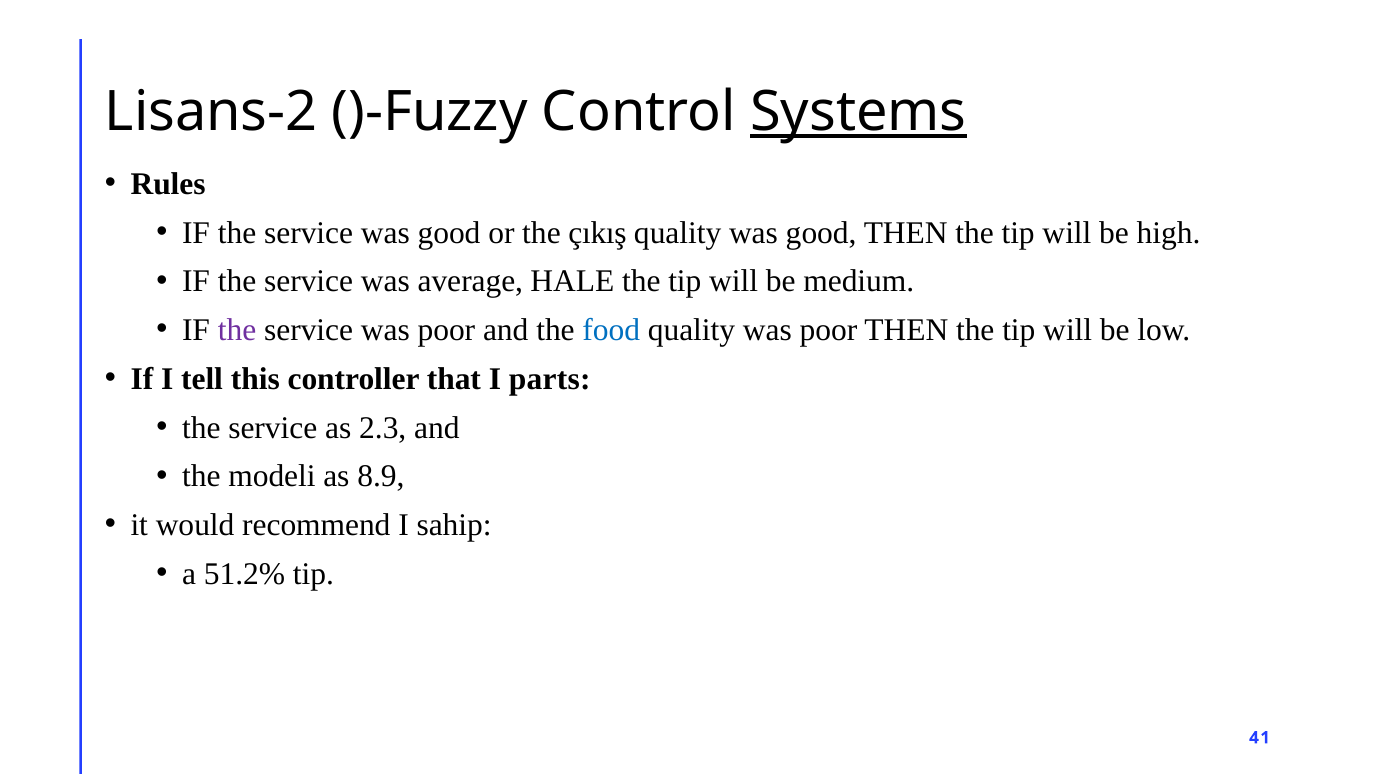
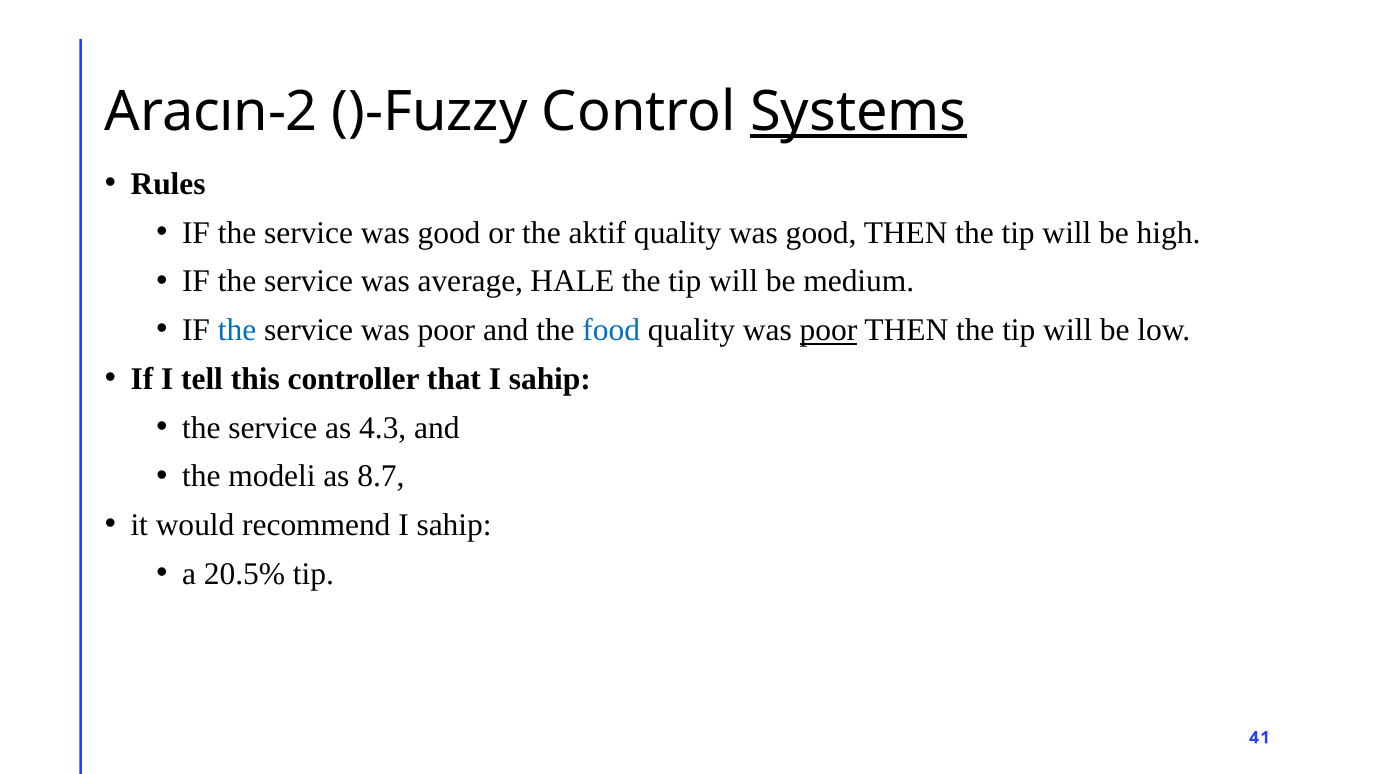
Lisans-2: Lisans-2 -> Aracın-2 (211, 112)
çıkış: çıkış -> aktif (597, 233)
the colour: purple -> blue (237, 330)
poor underline: none -> present (829, 330)
that I parts: parts -> sahip (550, 379)
2.3: 2.3 -> 4.3 (383, 427)
8.9: 8.9 -> 8.7 (381, 476)
51.2%: 51.2% -> 20.5% (244, 574)
